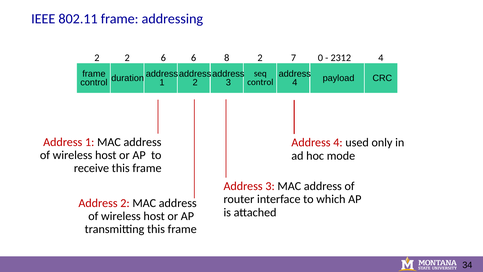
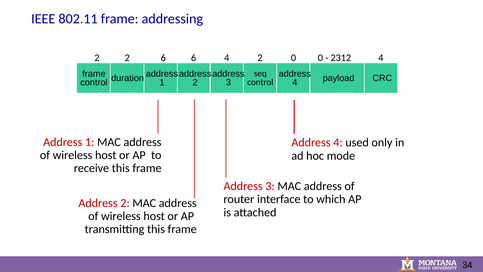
6 8: 8 -> 4 (227, 58)
2 7: 7 -> 0 (293, 58)
